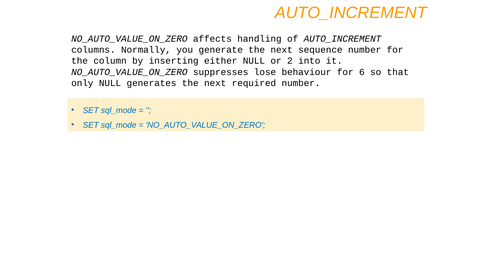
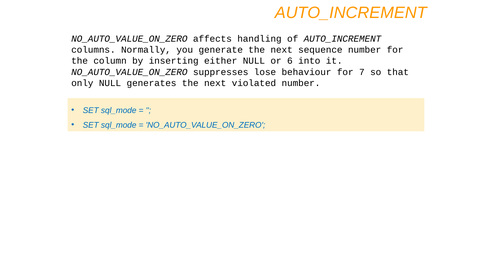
2: 2 -> 6 (290, 61)
6: 6 -> 7 (362, 72)
required: required -> violated (254, 83)
